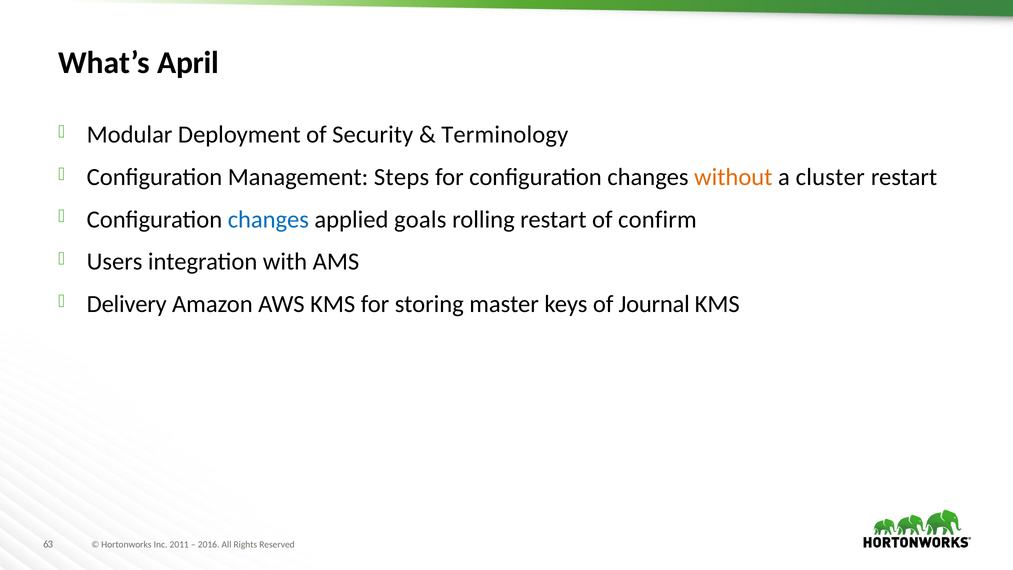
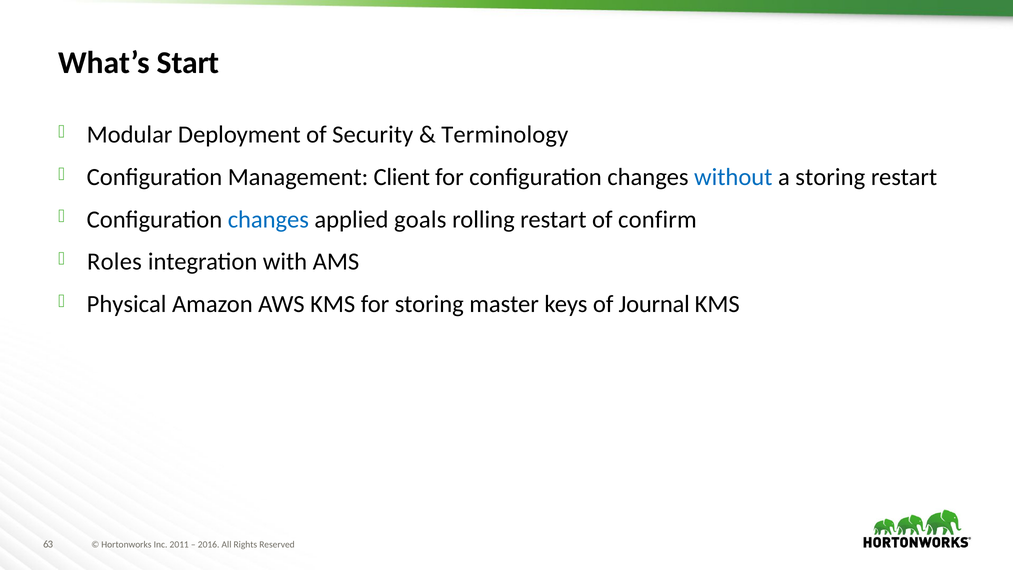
April: April -> Start (188, 63)
Steps: Steps -> Client (402, 177)
without colour: orange -> blue (733, 177)
a cluster: cluster -> storing (830, 177)
Users: Users -> Roles (114, 262)
Delivery: Delivery -> Physical (127, 304)
